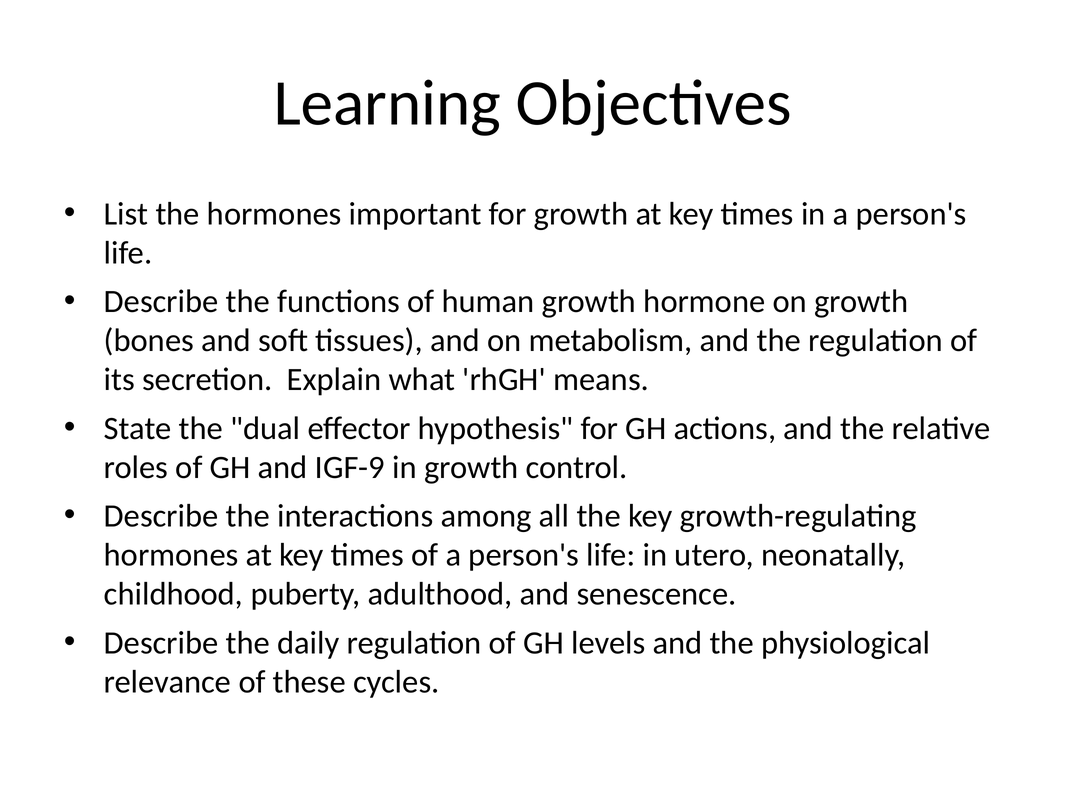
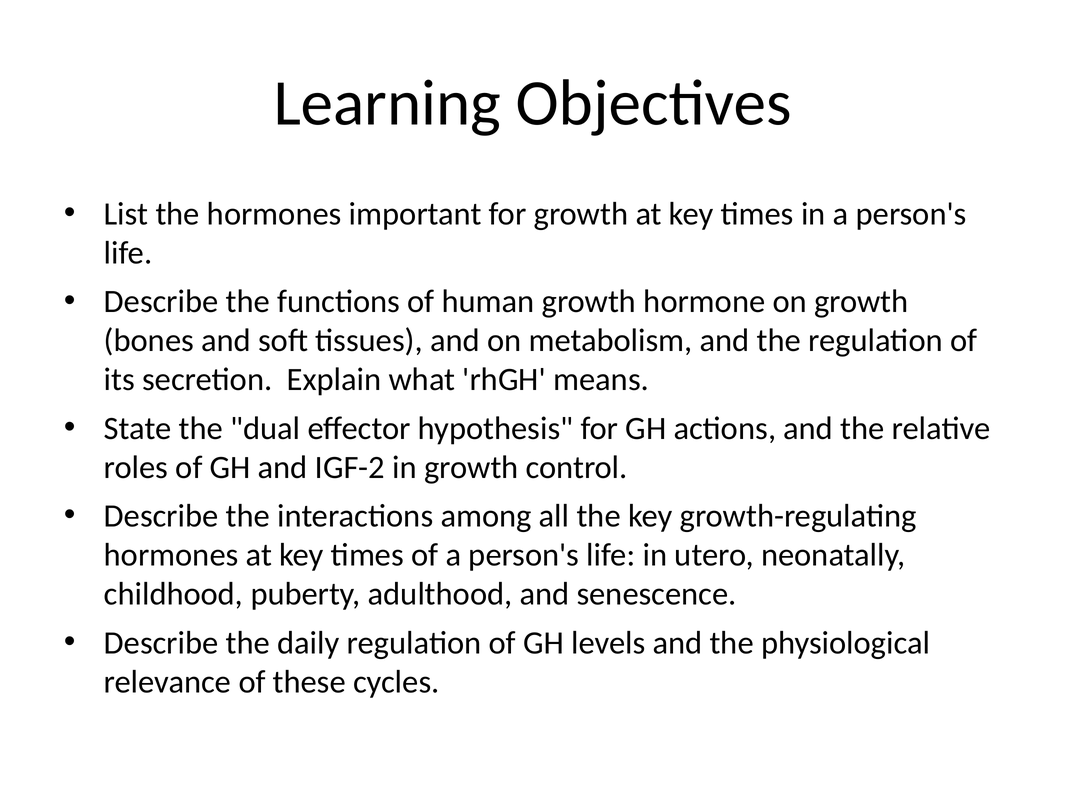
IGF-9: IGF-9 -> IGF-2 (350, 467)
